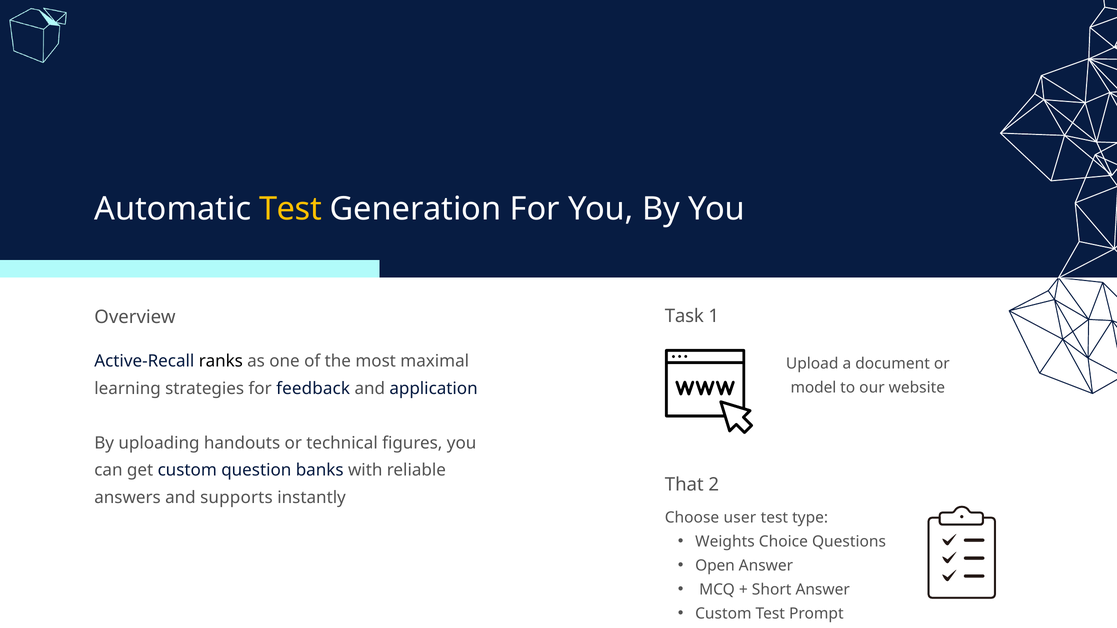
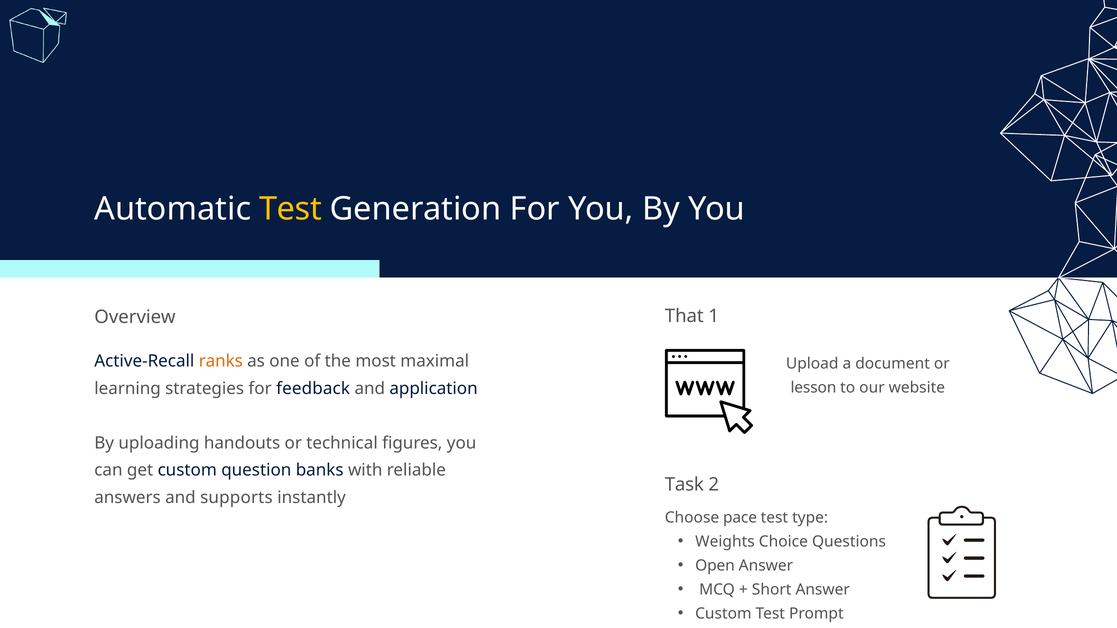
Task: Task -> That (684, 316)
ranks colour: black -> orange (221, 361)
model: model -> lesson (813, 388)
That: That -> Task (684, 485)
user: user -> pace (740, 518)
